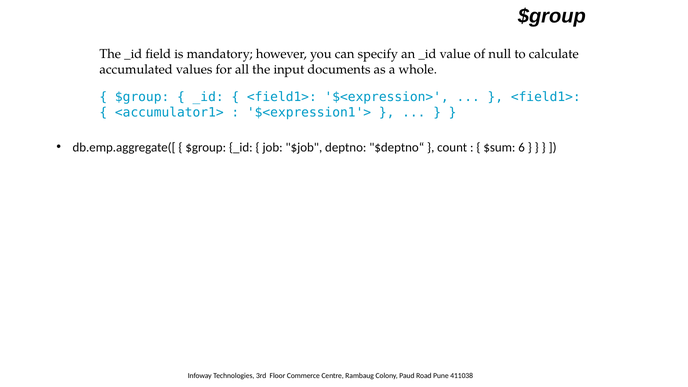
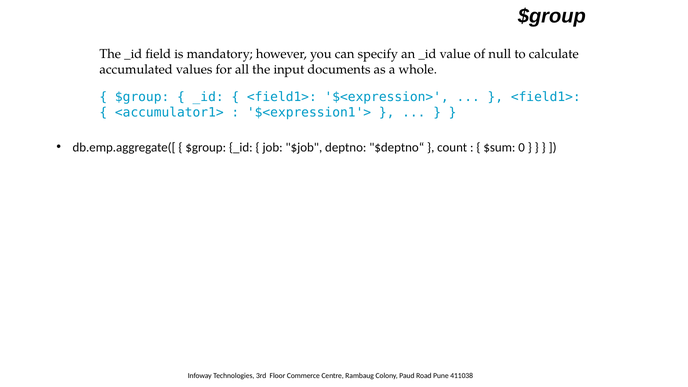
6: 6 -> 0 (522, 147)
